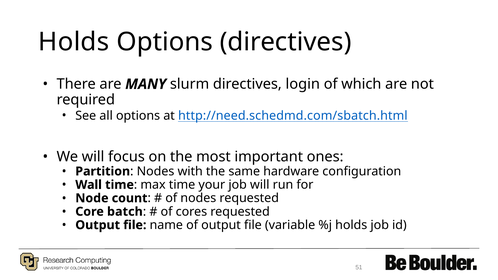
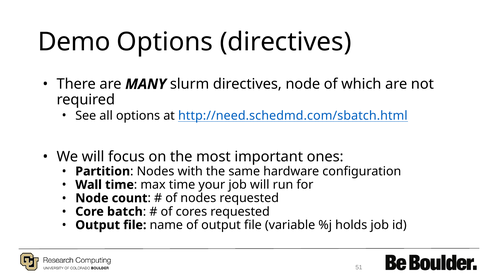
Holds: Holds -> Demo (74, 42)
directives login: login -> node (303, 84)
